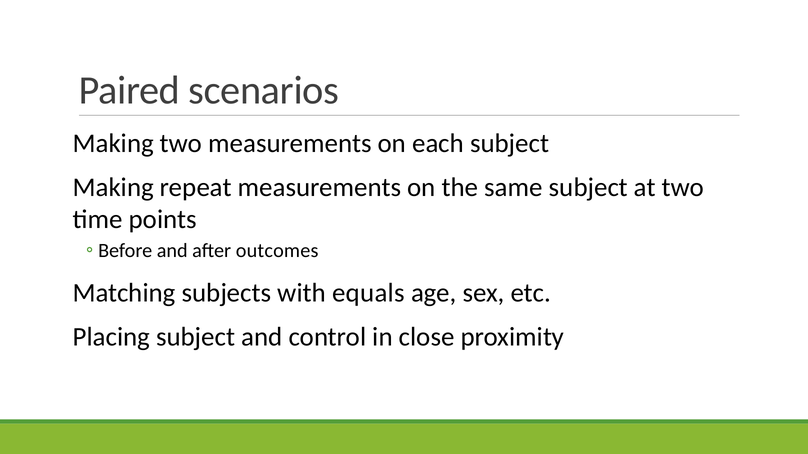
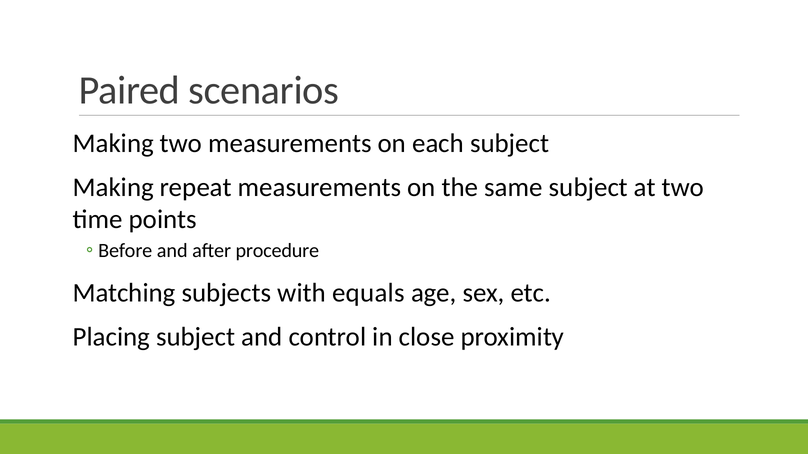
outcomes: outcomes -> procedure (277, 251)
